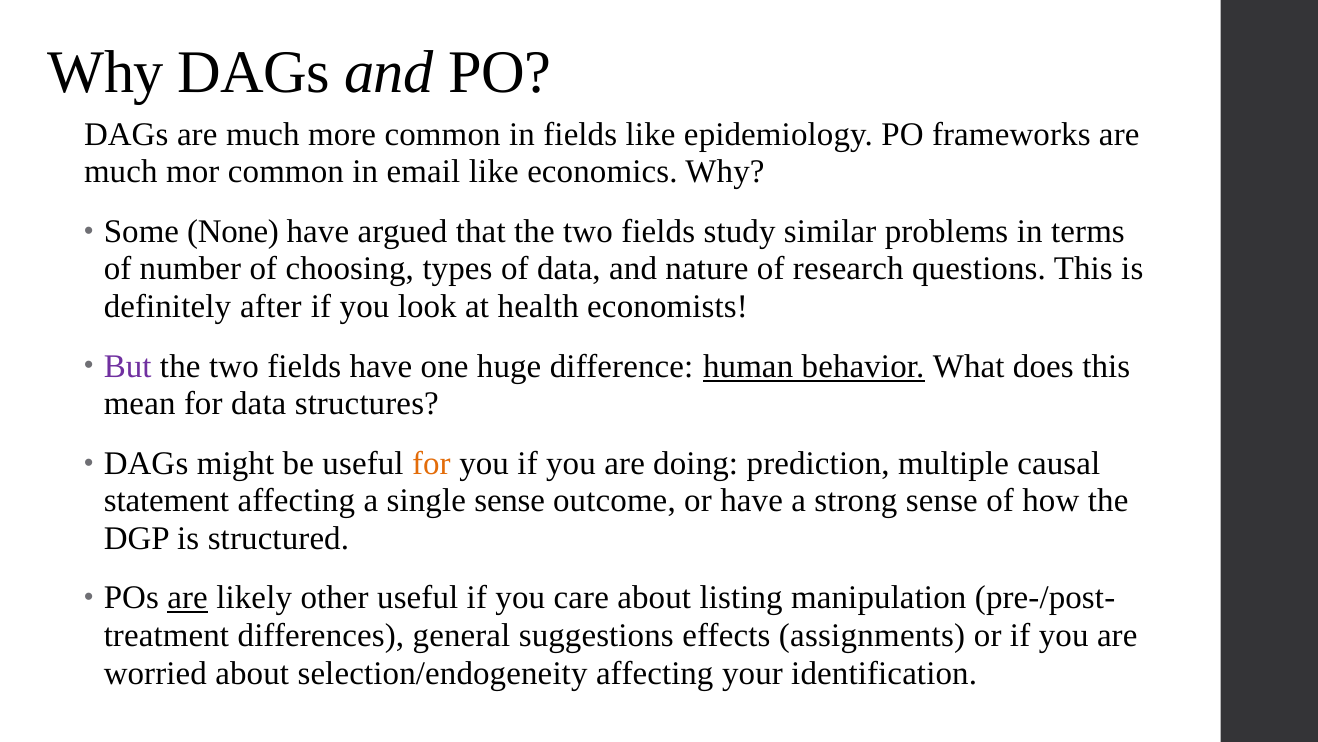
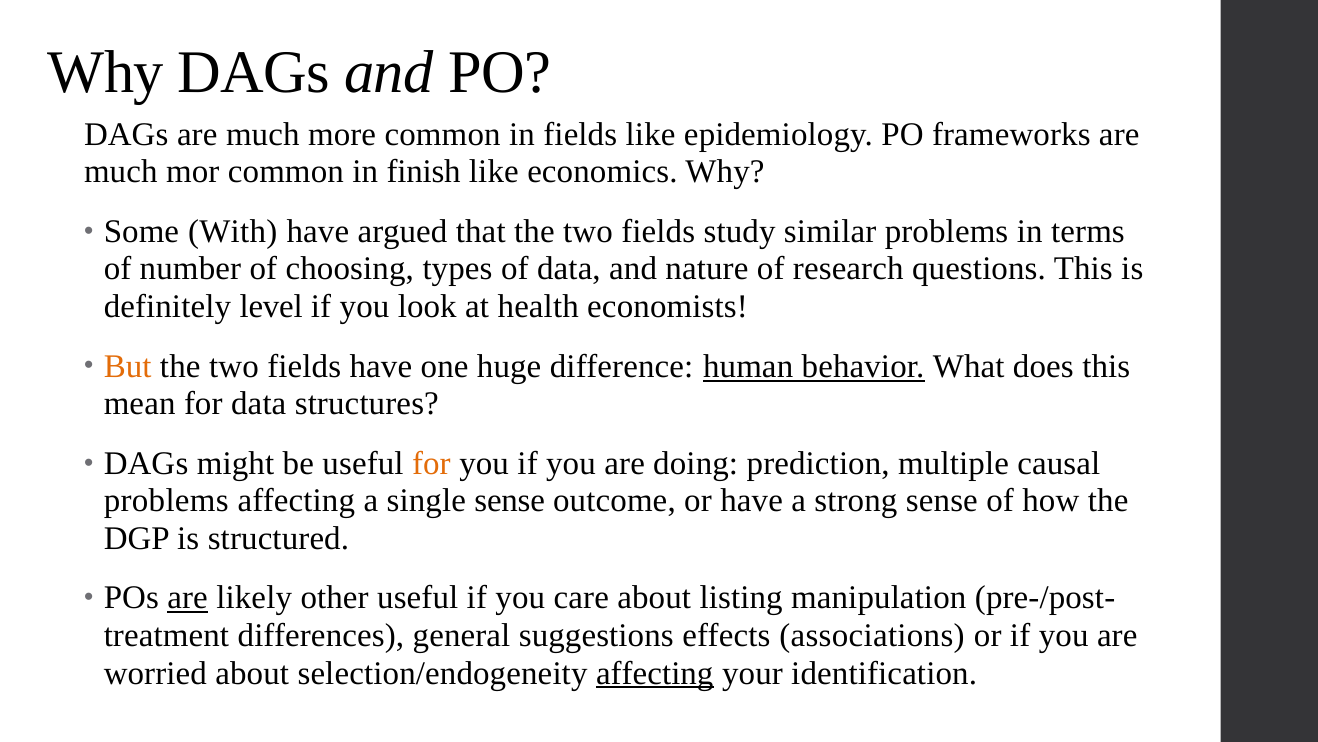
email: email -> finish (424, 172)
None: None -> With (233, 231)
after: after -> level (271, 306)
But colour: purple -> orange (128, 366)
statement: statement -> problems (166, 500)
assignments: assignments -> associations (872, 635)
affecting underline: none -> present (655, 673)
